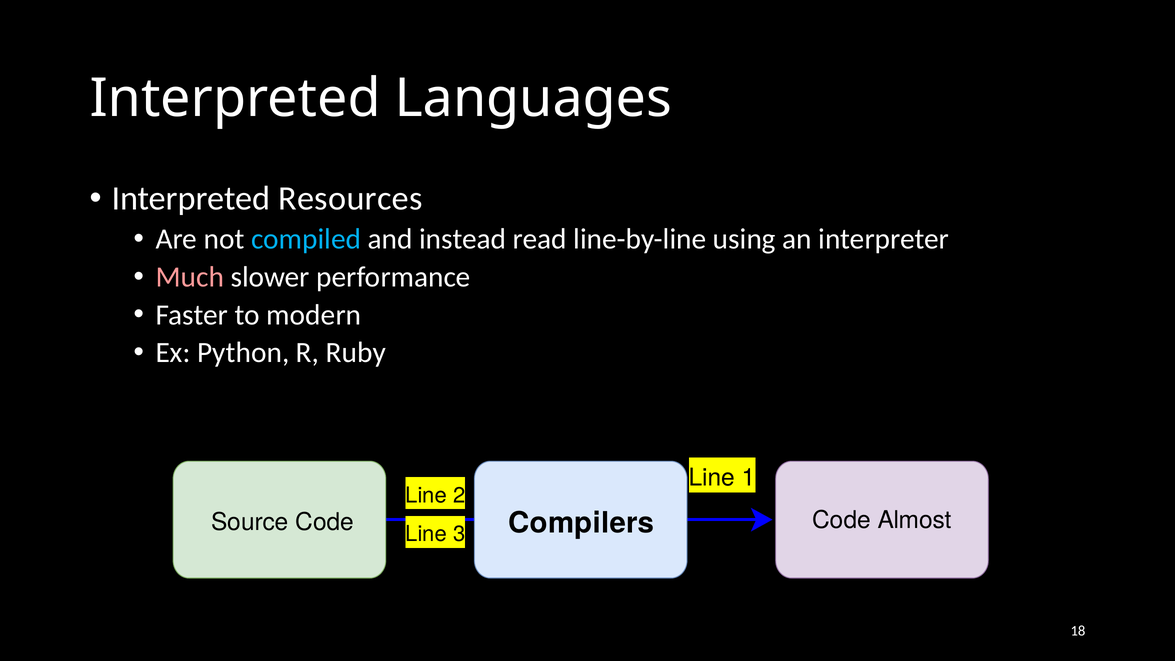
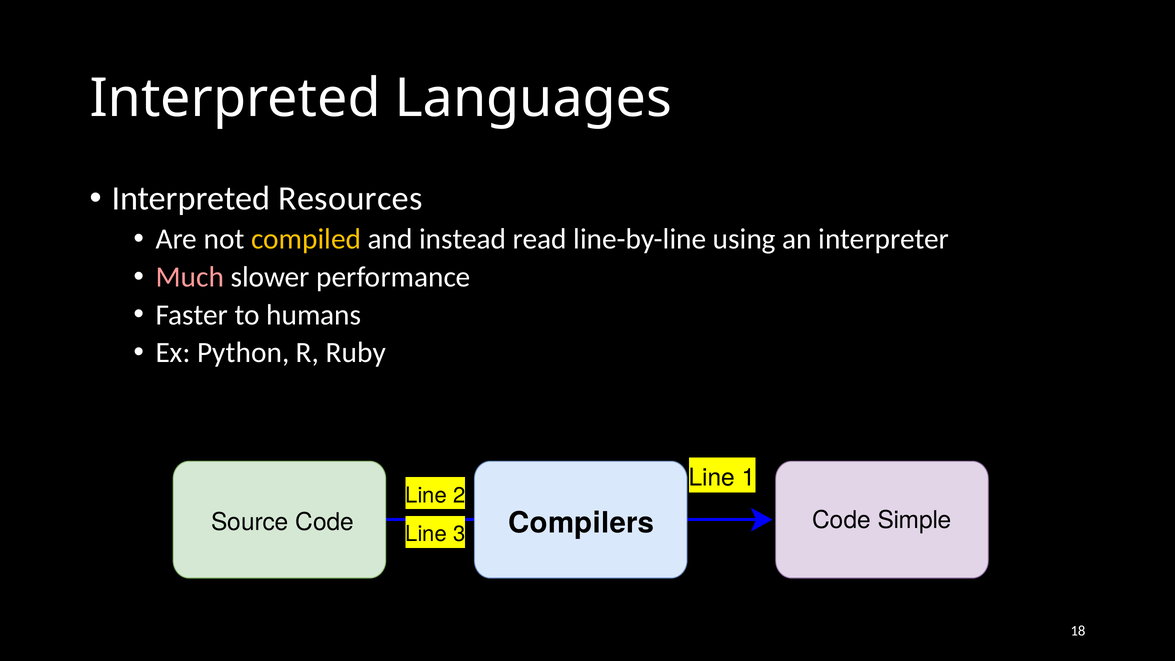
compiled colour: light blue -> yellow (306, 239)
modern: modern -> humans (314, 315)
Almost: Almost -> Simple (914, 520)
